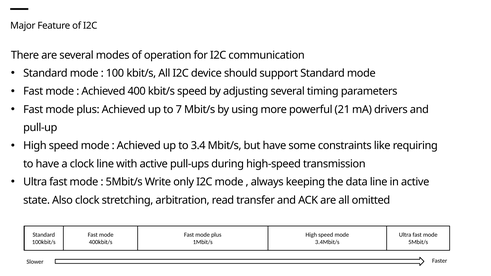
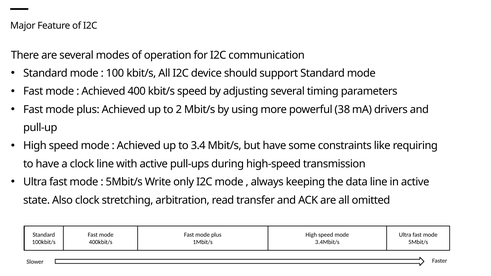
7: 7 -> 2 (179, 110)
21: 21 -> 38 (342, 110)
